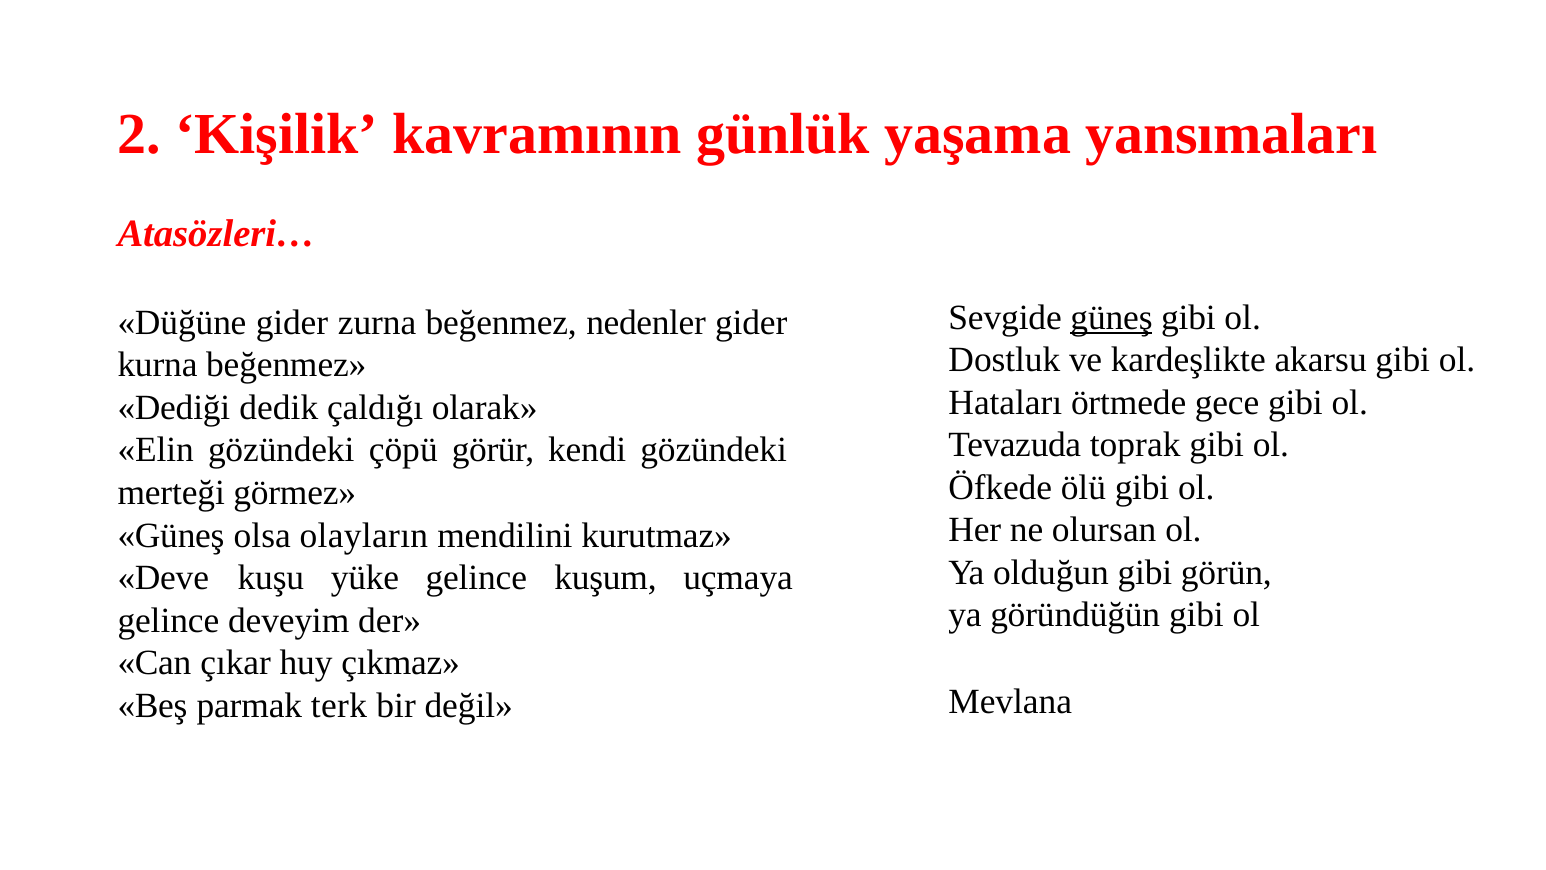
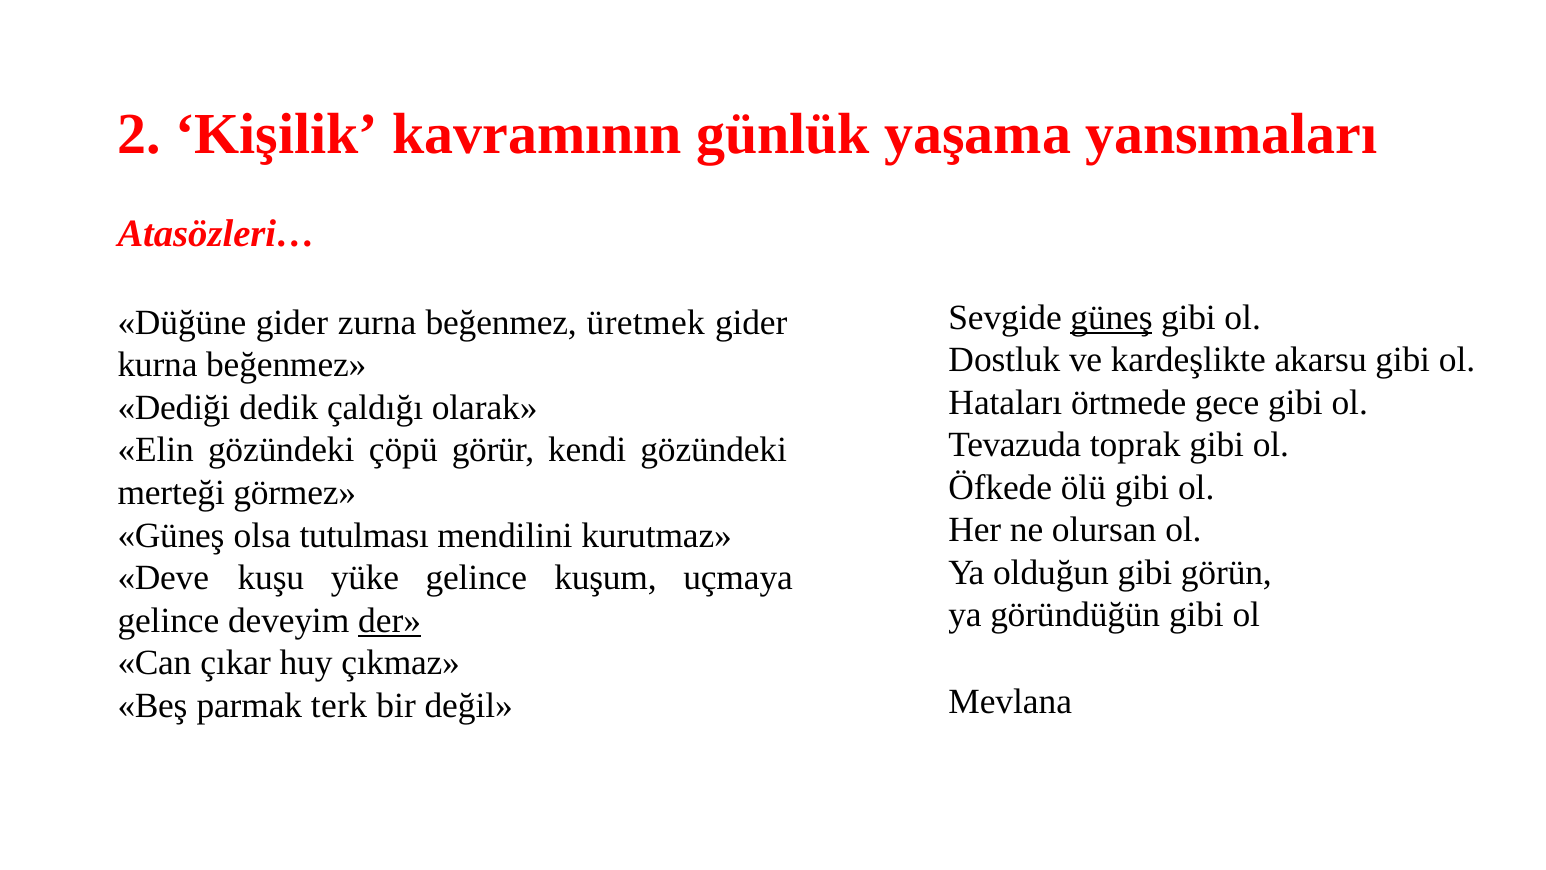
nedenler: nedenler -> üretmek (646, 323)
olayların: olayların -> tutulması (364, 535)
der underline: none -> present (390, 620)
